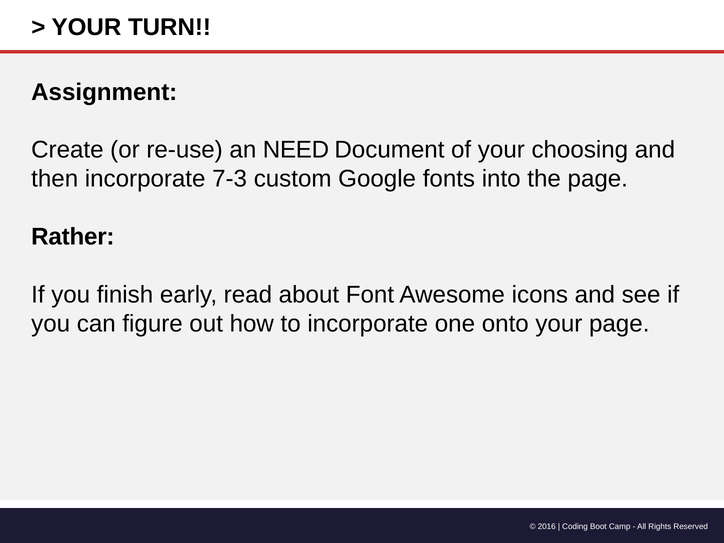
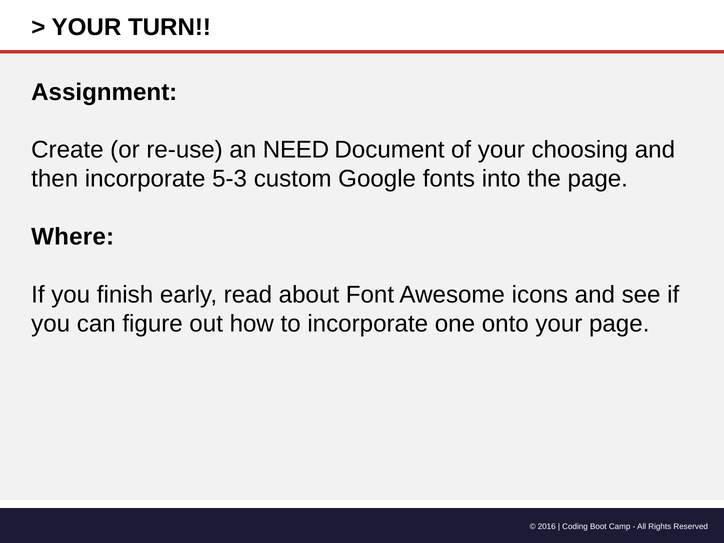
7-3: 7-3 -> 5-3 (230, 179)
Rather: Rather -> Where (73, 237)
